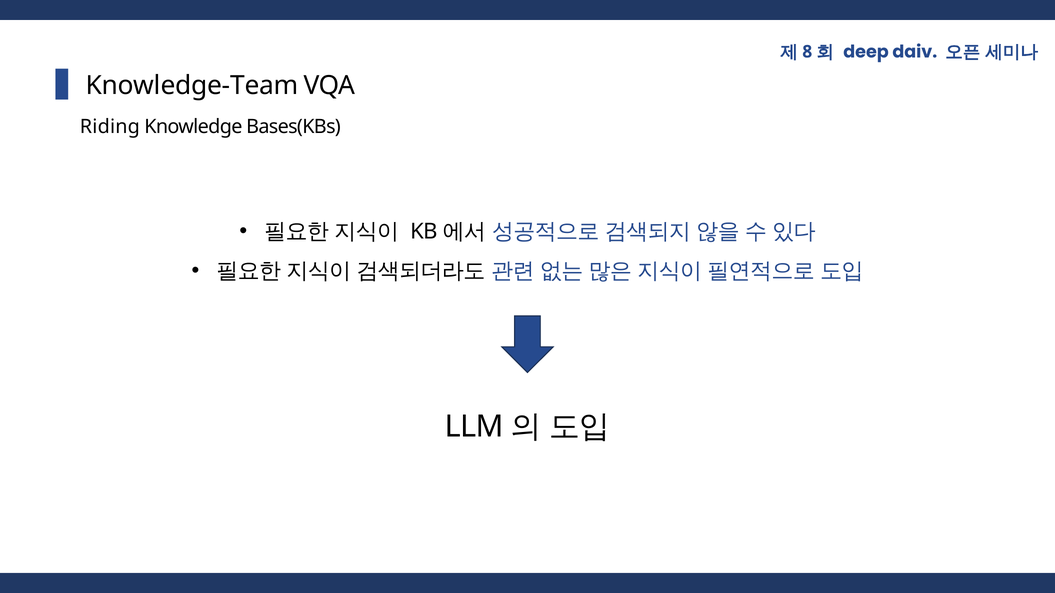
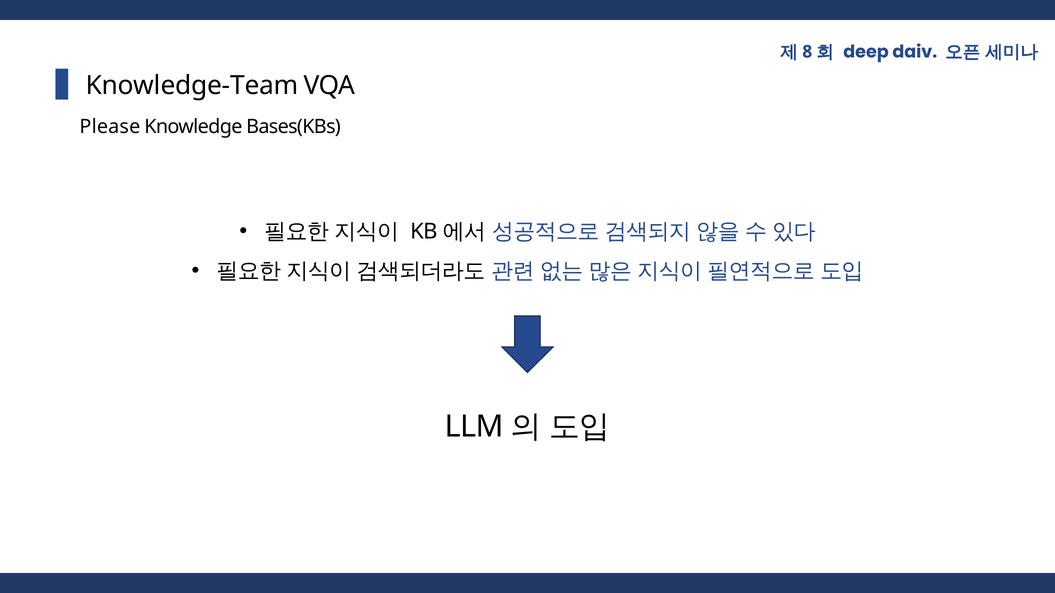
Riding: Riding -> Please (110, 127)
